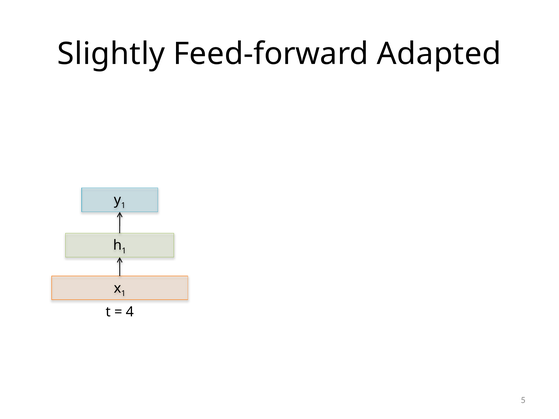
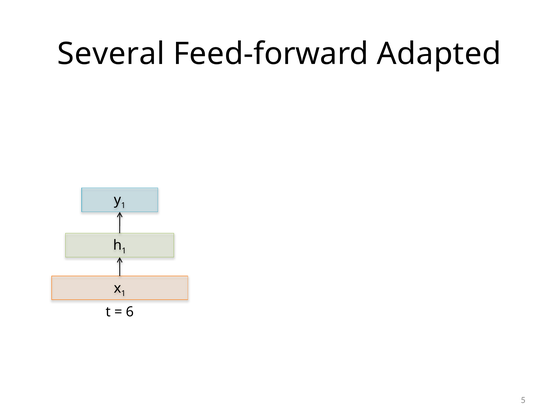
Slightly: Slightly -> Several (111, 54)
4: 4 -> 6 (130, 312)
